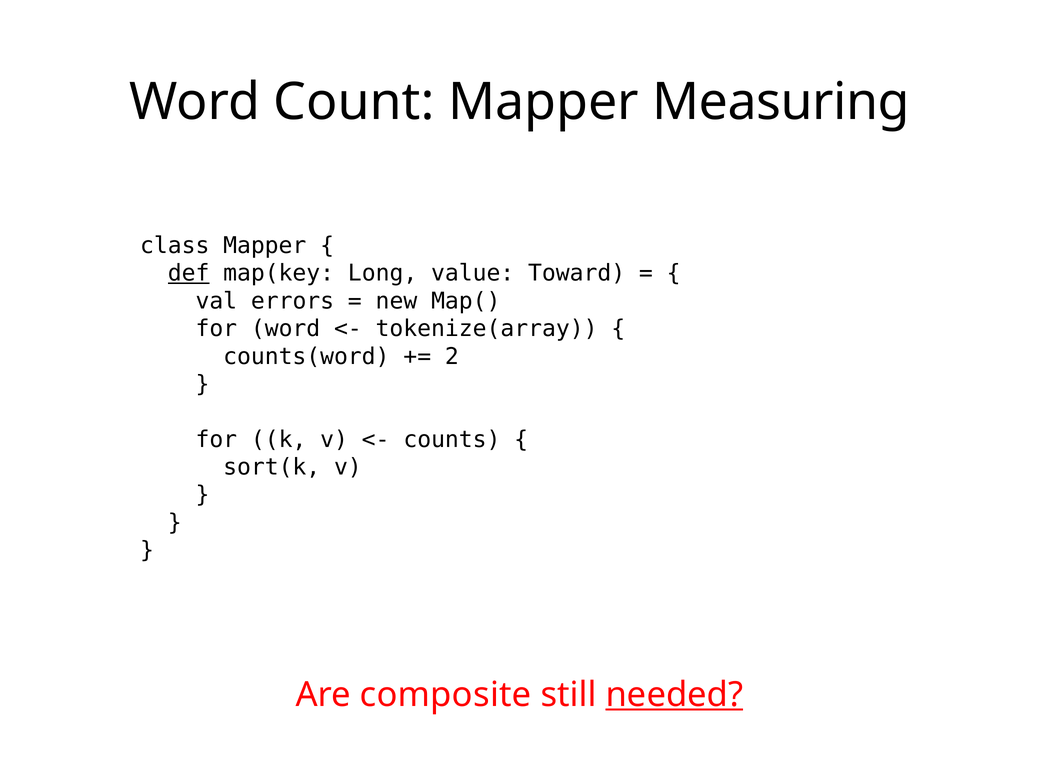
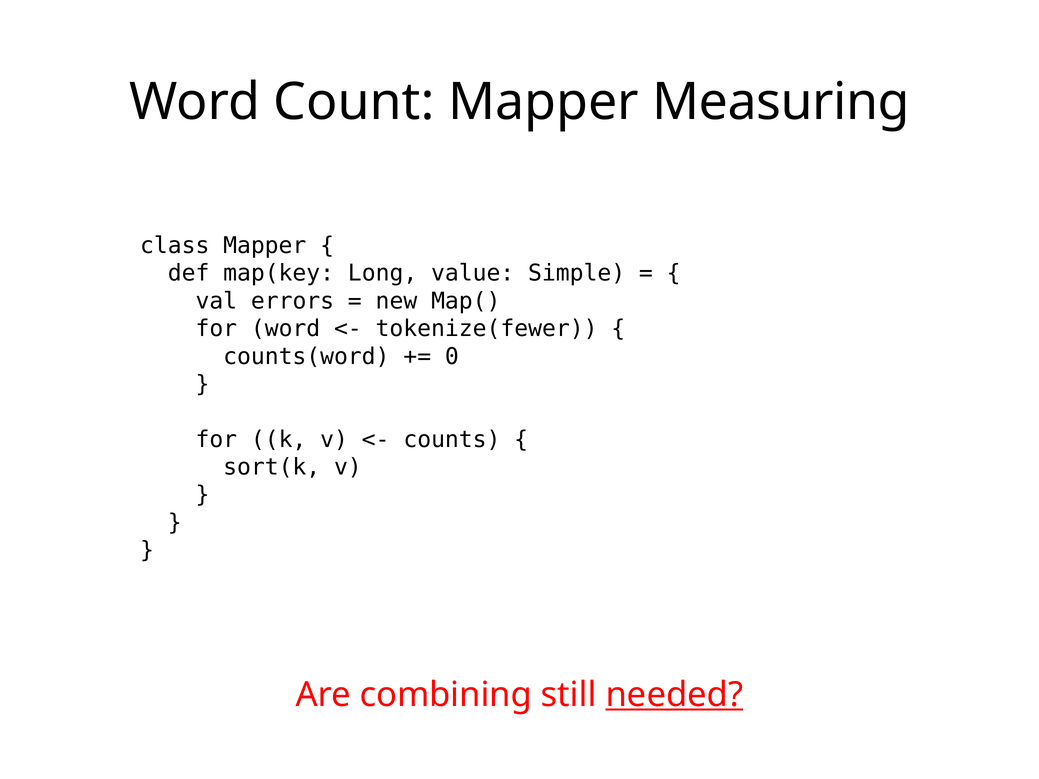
def underline: present -> none (189, 273)
Toward: Toward -> Simple (577, 273)
tokenize(array: tokenize(array -> tokenize(fewer (487, 329)
2: 2 -> 0 (452, 357)
composite: composite -> combining (446, 695)
